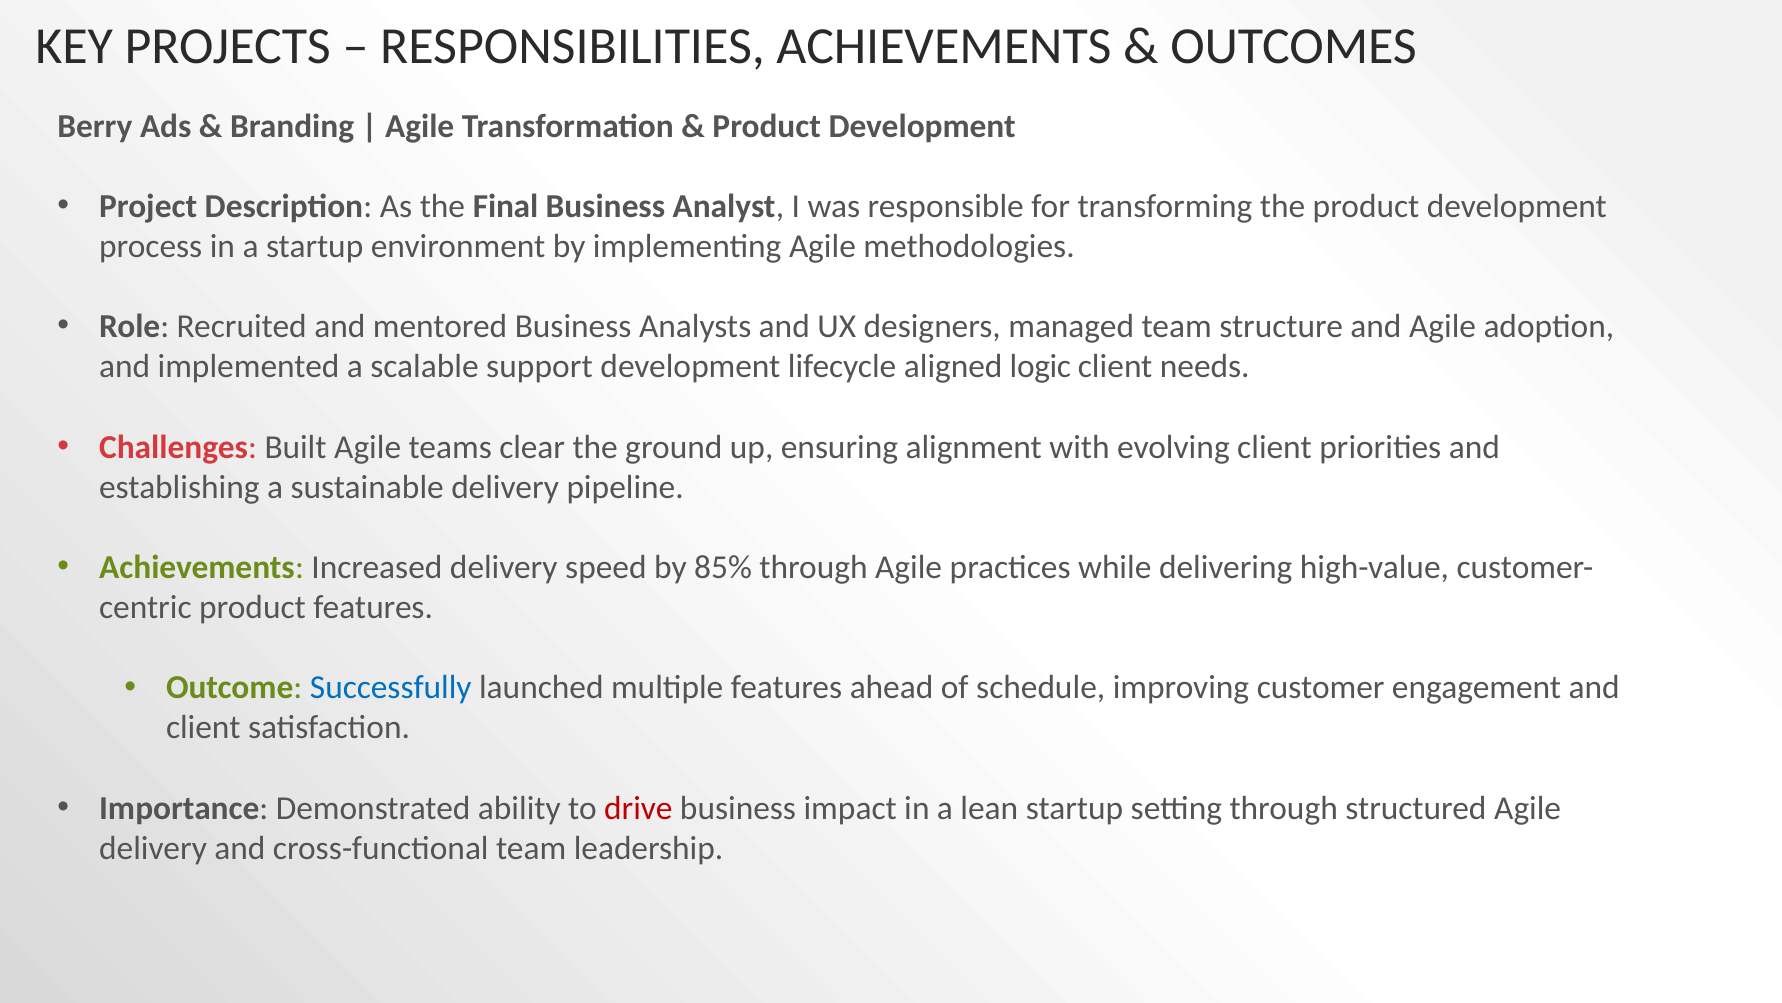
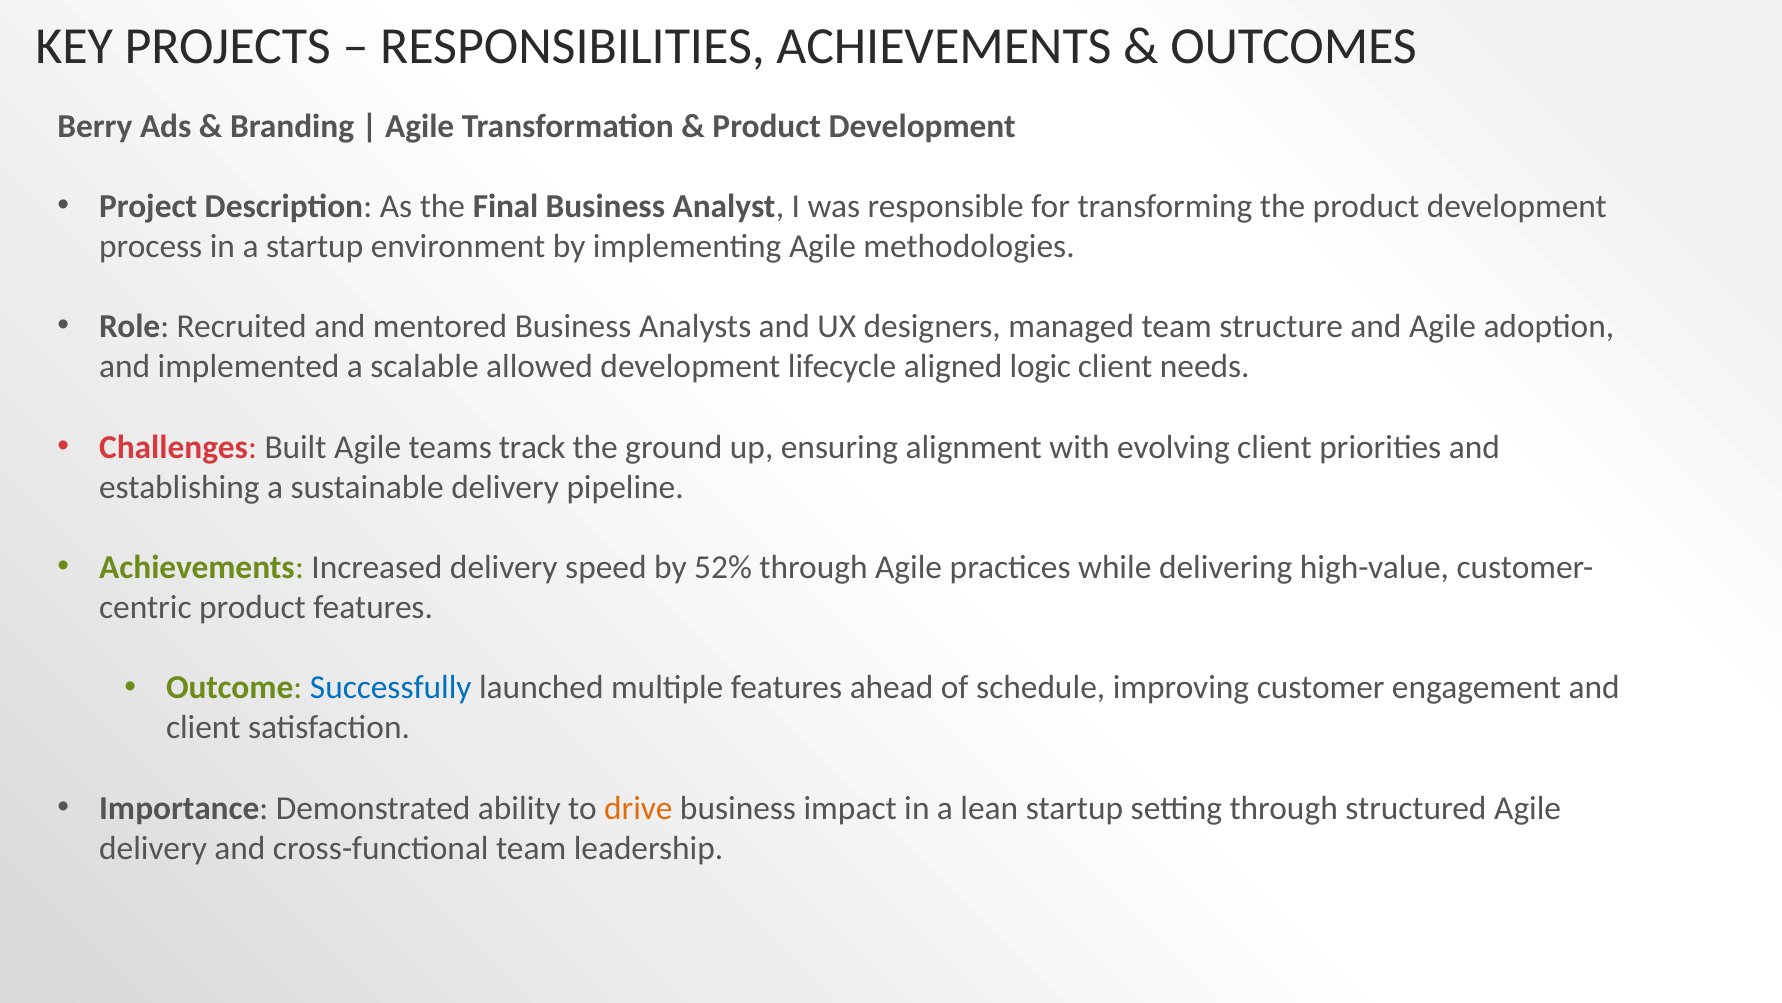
support: support -> allowed (540, 367)
clear: clear -> track (532, 447)
85%: 85% -> 52% (723, 567)
drive colour: red -> orange (638, 808)
